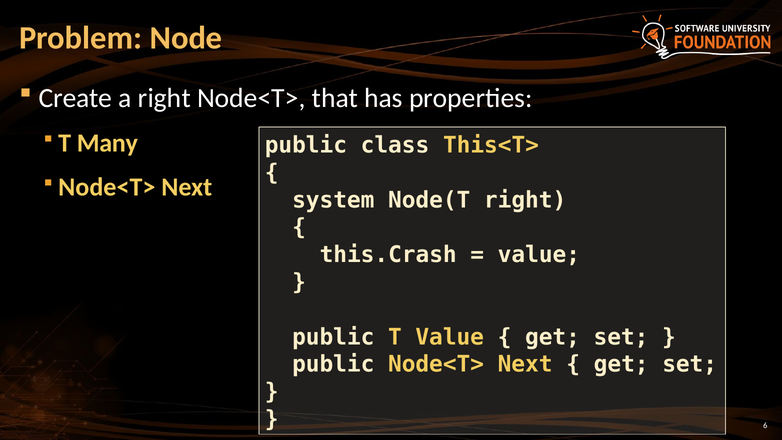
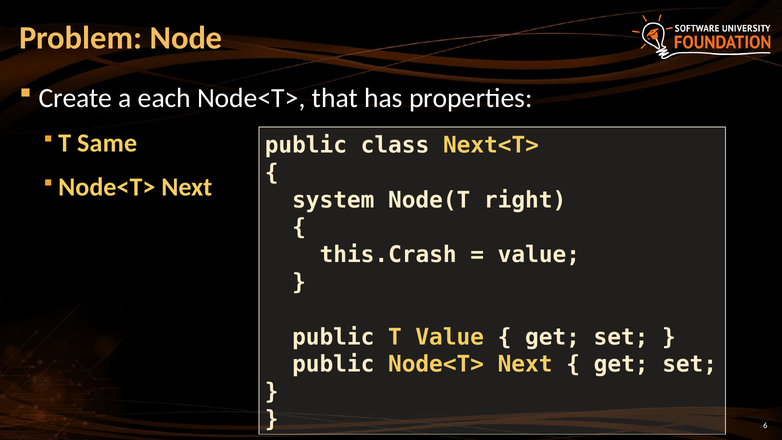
a right: right -> each (164, 98)
Many: Many -> Same (107, 143)
This<T>: This<T> -> Next<T> (491, 145)
